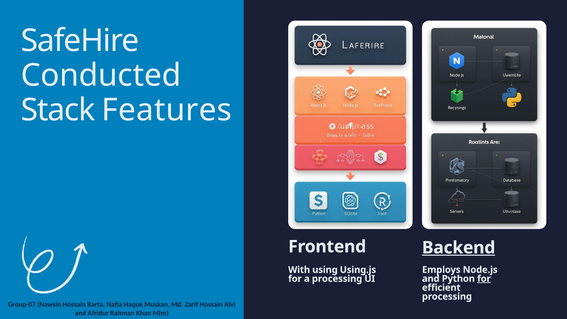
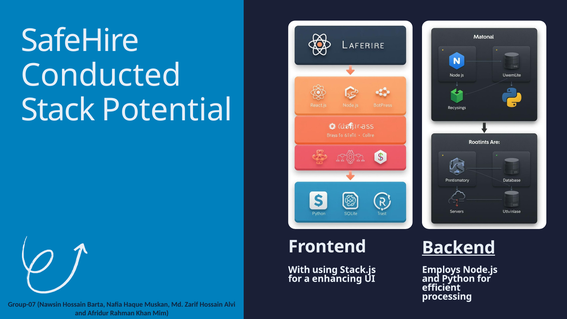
Features: Features -> Potential (167, 110)
Using.js: Using.js -> Stack.js (358, 270)
for underline: present -> none (484, 279)
a processing: processing -> enhancing (337, 279)
